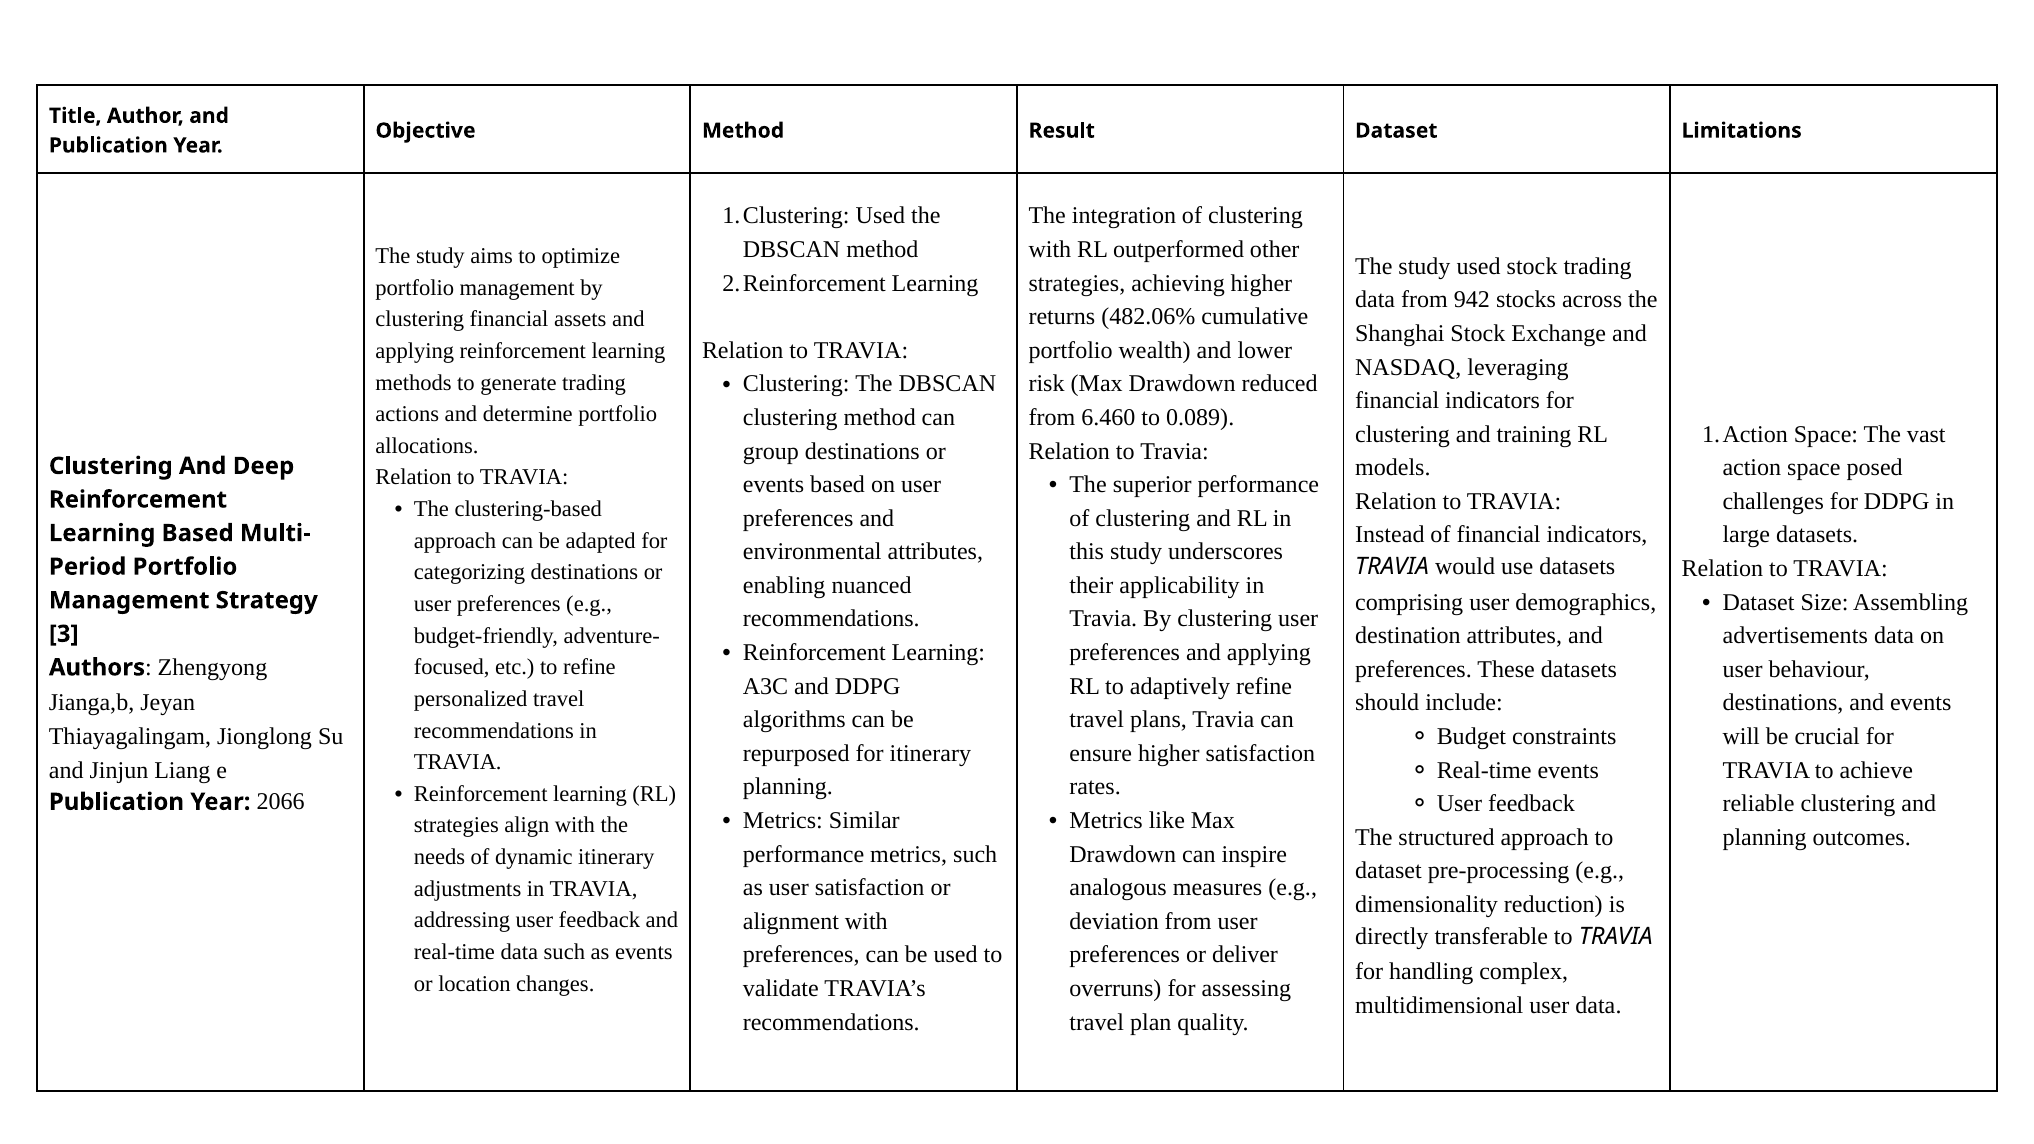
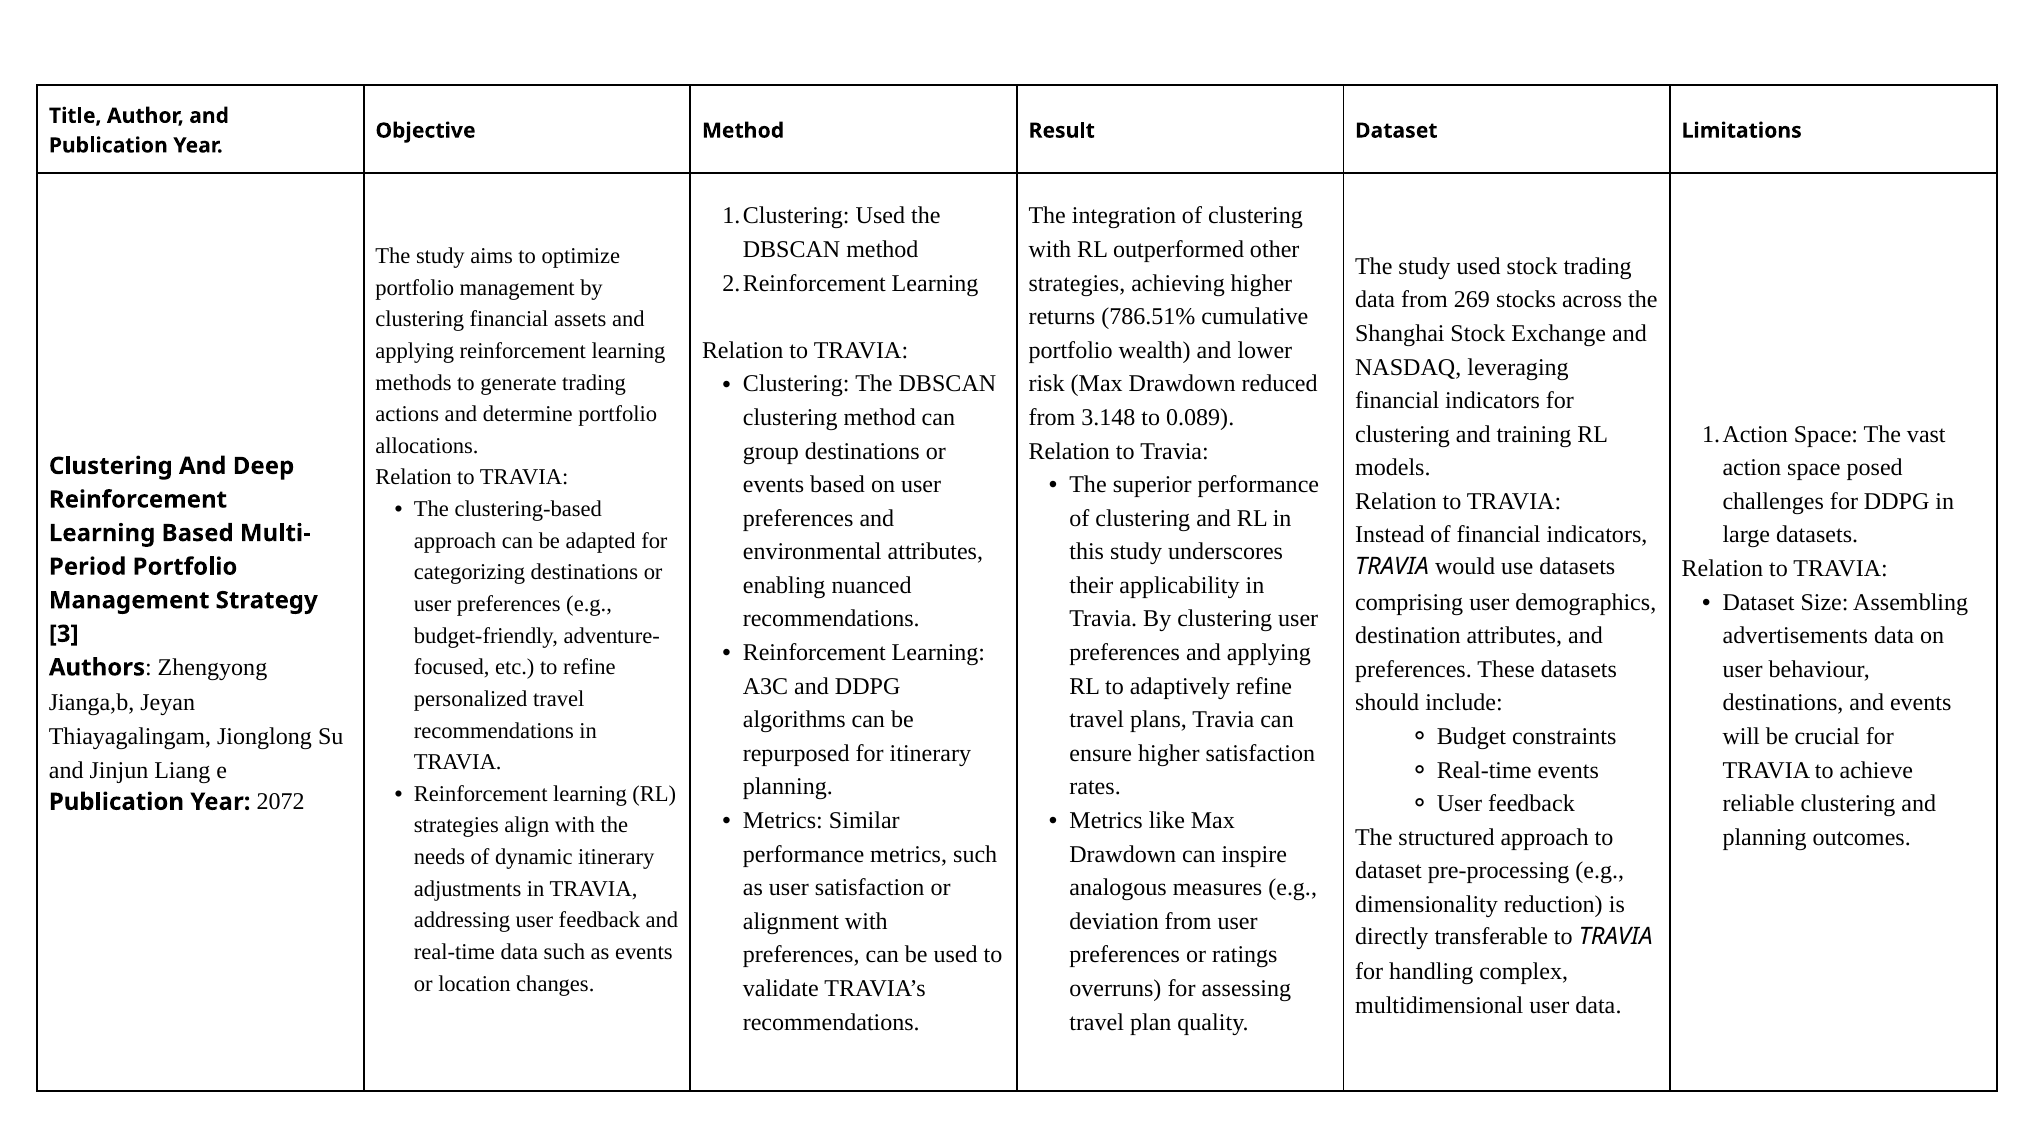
942: 942 -> 269 (1472, 300)
482.06%: 482.06% -> 786.51% (1148, 317)
6.460: 6.460 -> 3.148 (1108, 418)
2066: 2066 -> 2072 (281, 802)
deliver: deliver -> ratings (1245, 955)
